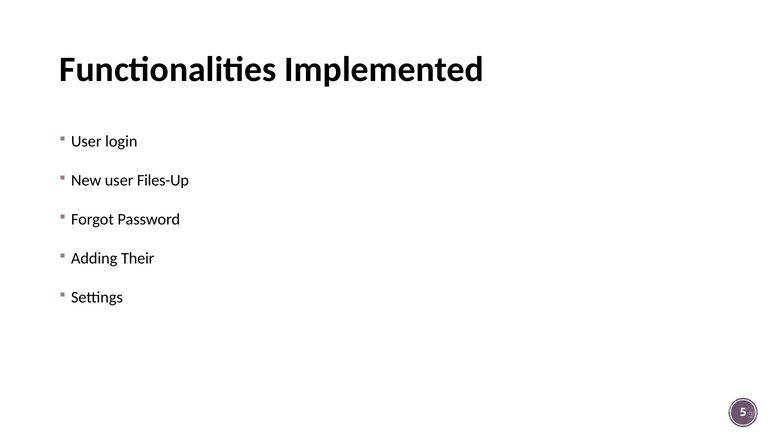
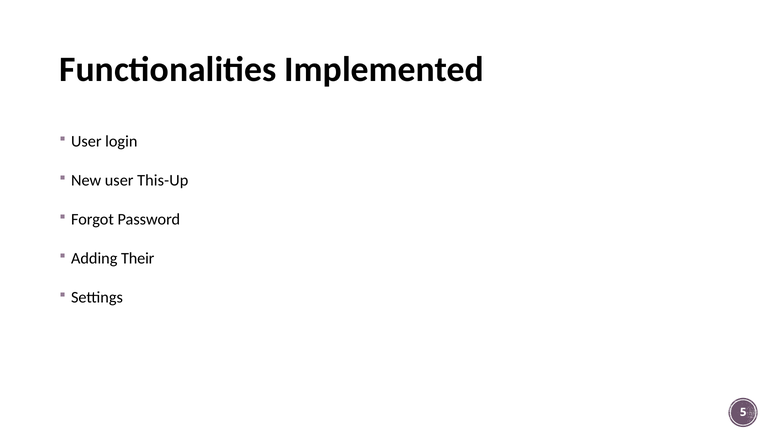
Files-Up: Files-Up -> This-Up (163, 181)
